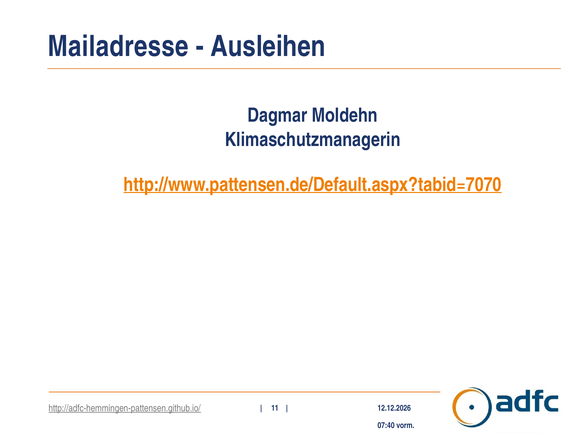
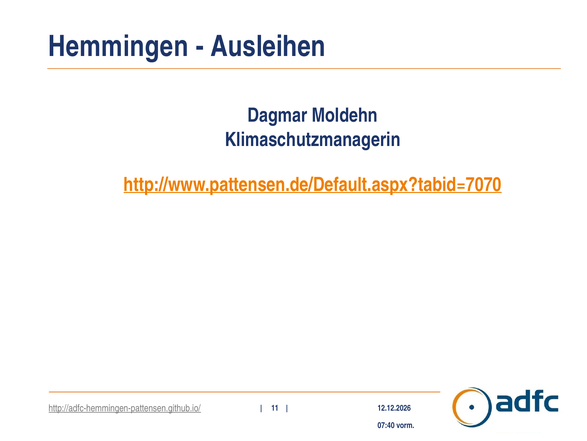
Mailadresse: Mailadresse -> Hemmingen (118, 46)
